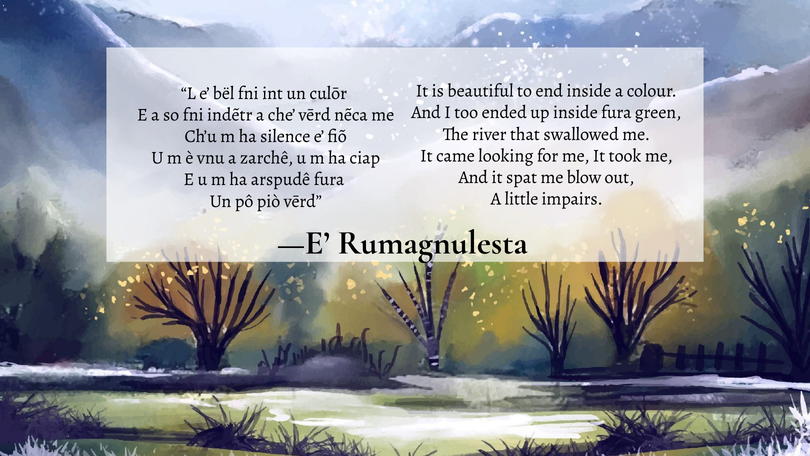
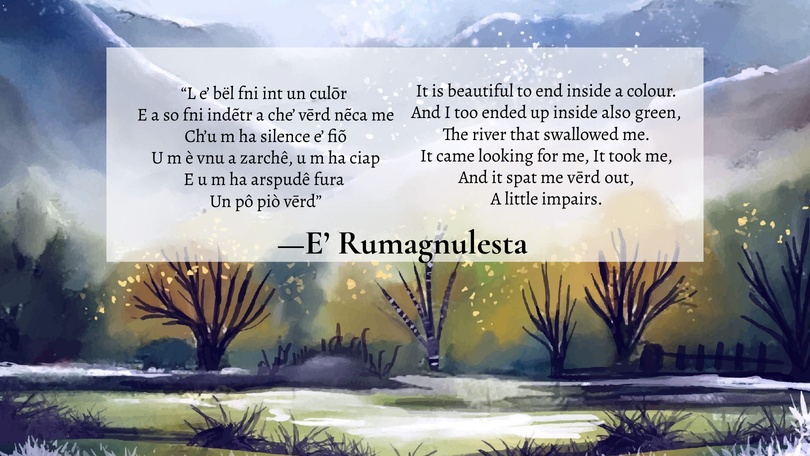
inside fura: fura -> also (616, 112)
me blow: blow -> vērd (584, 177)
